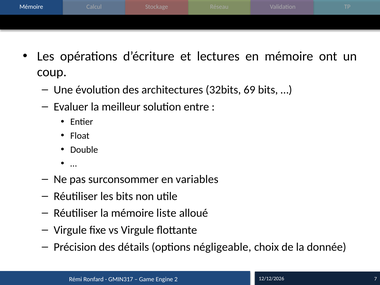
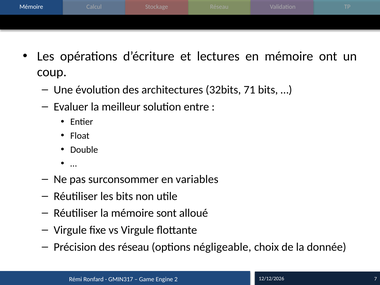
69: 69 -> 71 (249, 90)
liste: liste -> sont (167, 213)
des détails: détails -> réseau (133, 247)
